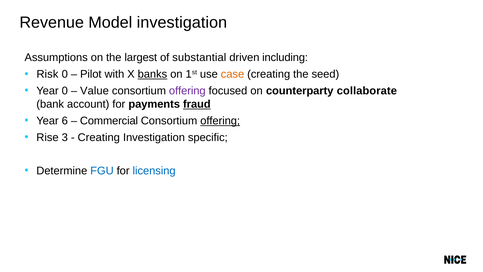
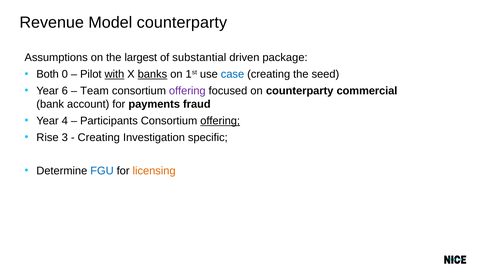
Model investigation: investigation -> counterparty (182, 23)
including: including -> package (285, 58)
Risk: Risk -> Both (48, 74)
with underline: none -> present (114, 74)
case colour: orange -> blue (232, 74)
Year 0: 0 -> 6 (65, 91)
Value: Value -> Team (94, 91)
collaborate: collaborate -> commercial (367, 91)
fraud underline: present -> none (197, 104)
6: 6 -> 4 (65, 121)
Commercial: Commercial -> Participants (109, 121)
licensing colour: blue -> orange (154, 171)
